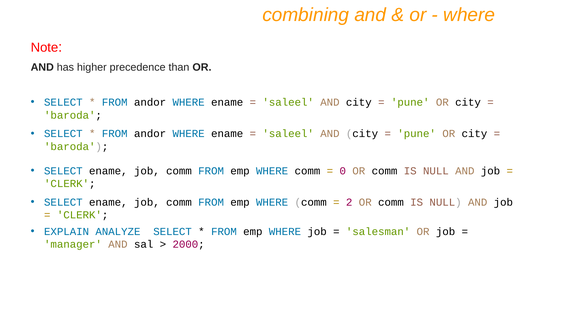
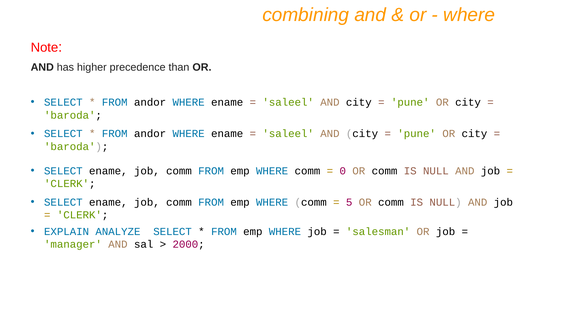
2: 2 -> 5 (349, 202)
